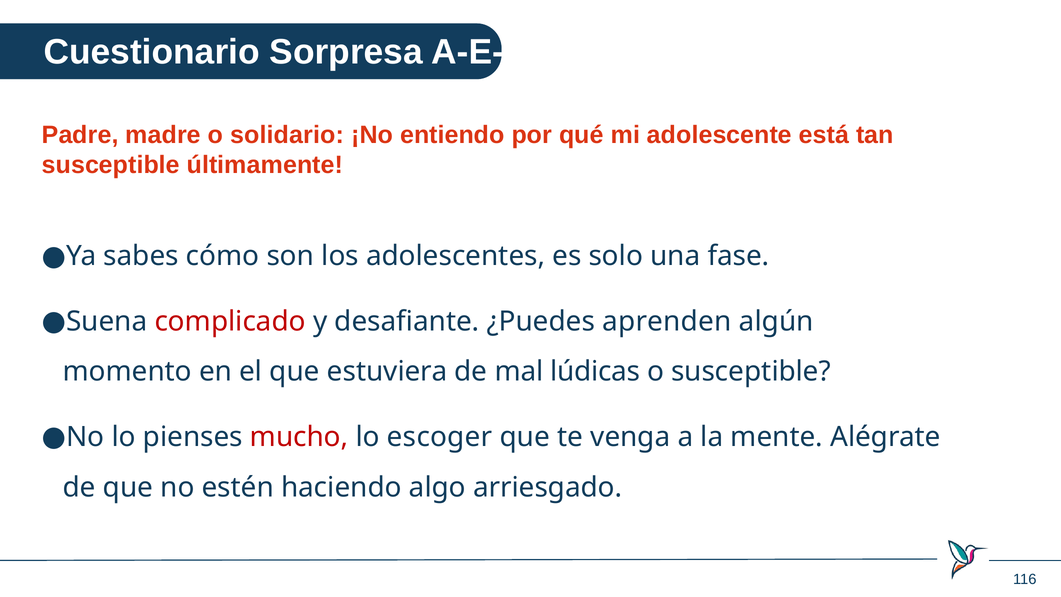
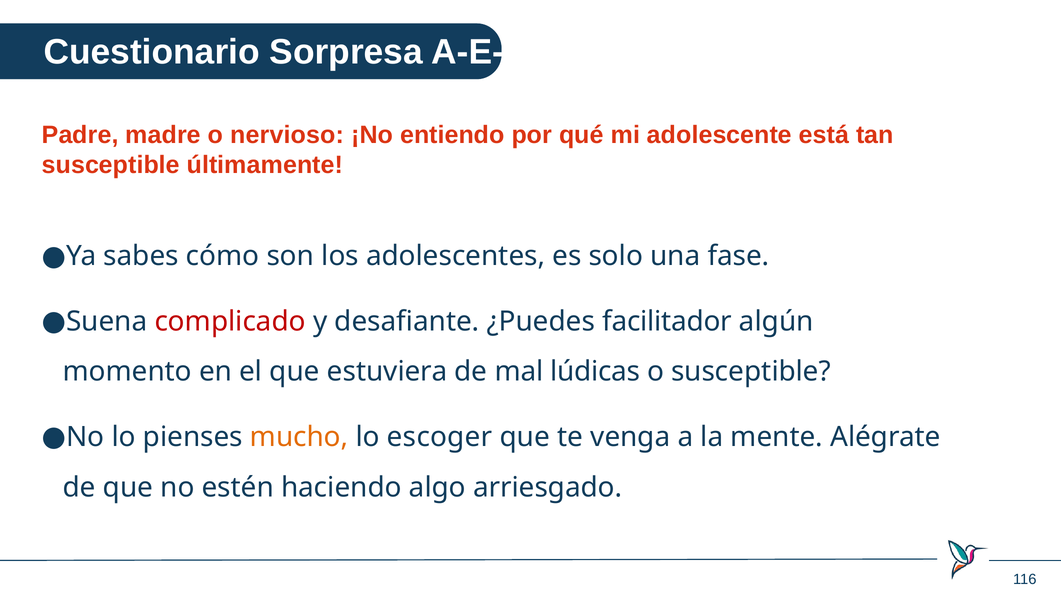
solidario: solidario -> nervioso (287, 135)
aprenden: aprenden -> facilitador (667, 321)
mucho colour: red -> orange (299, 437)
